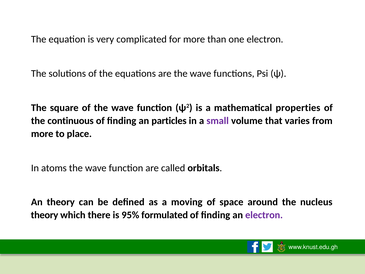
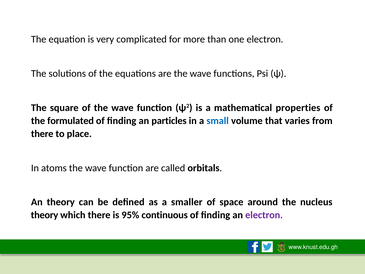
continuous: continuous -> formulated (71, 121)
small colour: purple -> blue (218, 121)
more: more -> there (42, 134)
moving: moving -> smaller (187, 202)
formulated: formulated -> continuous (165, 215)
